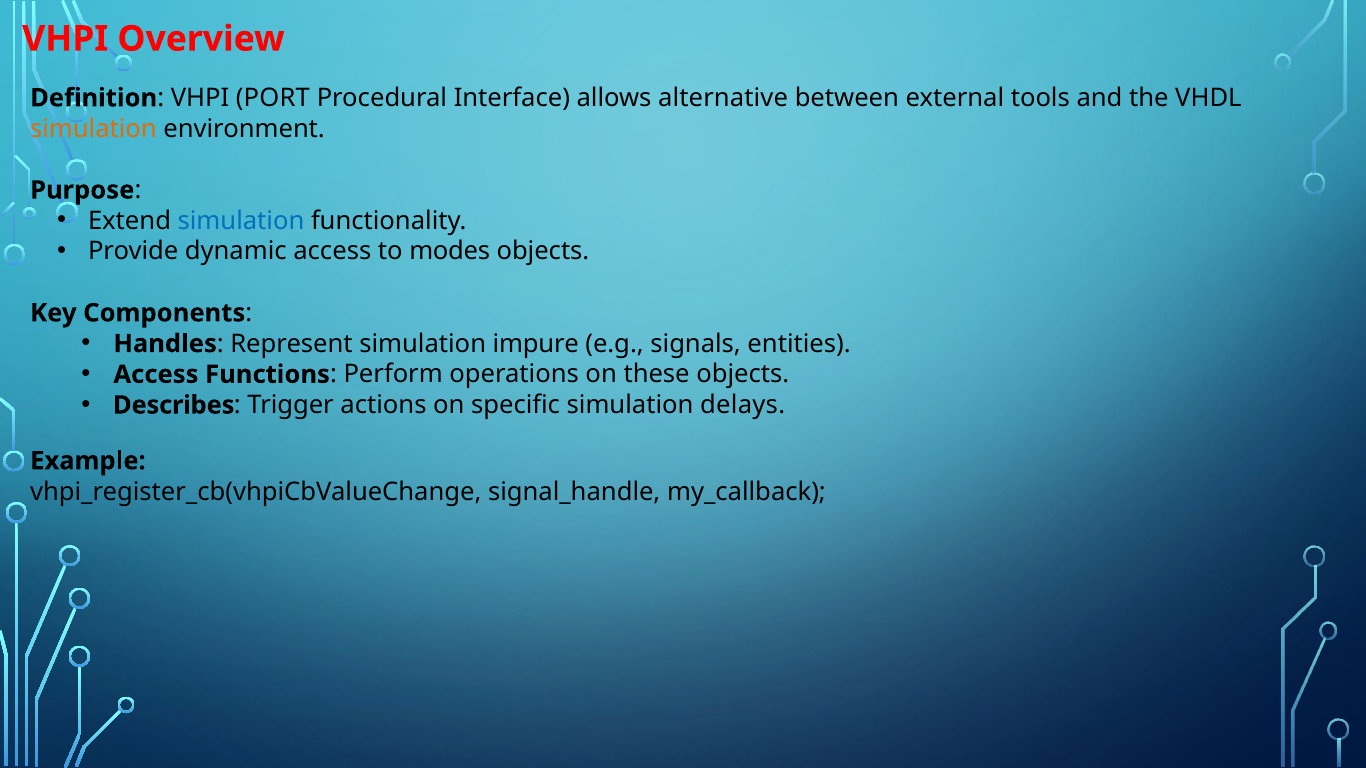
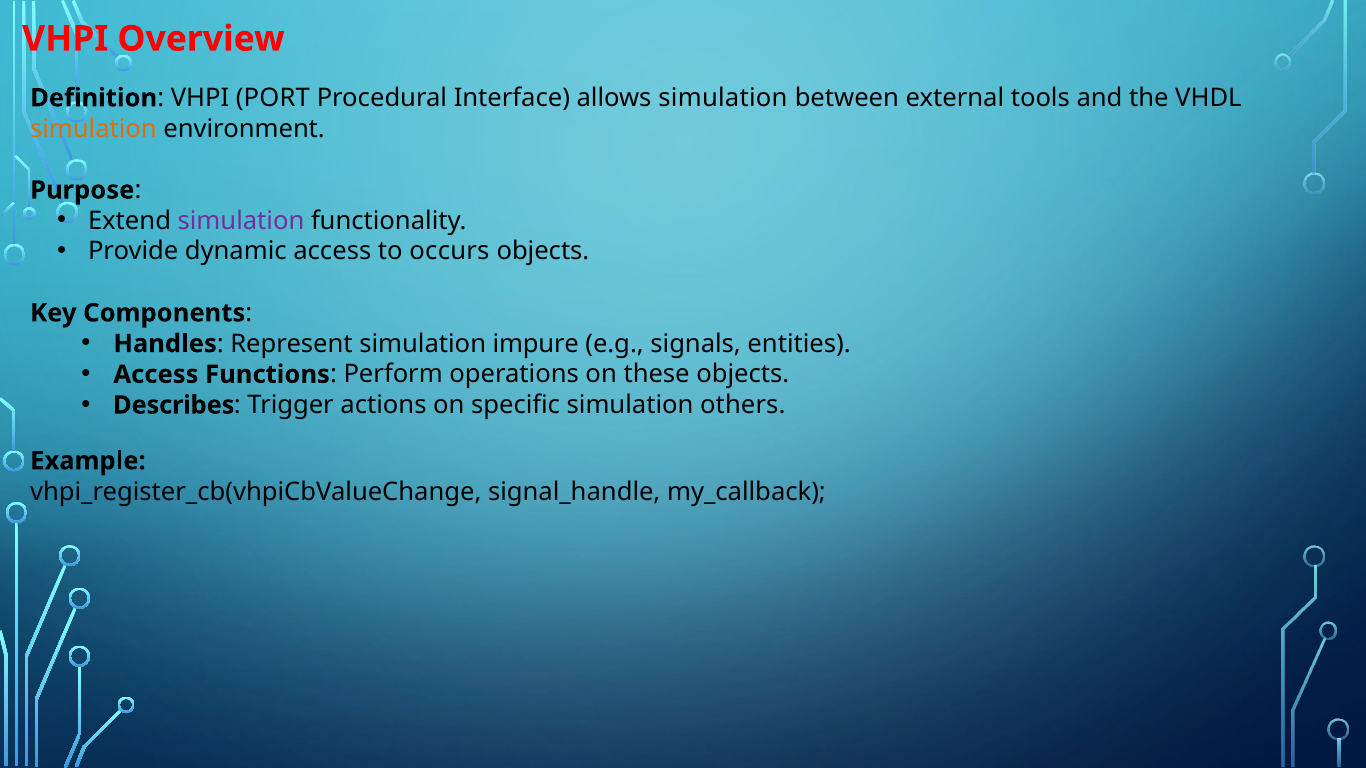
allows alternative: alternative -> simulation (723, 98)
simulation colour: blue -> purple (241, 221)
modes: modes -> occurs (449, 252)
delays: delays -> others (743, 405)
